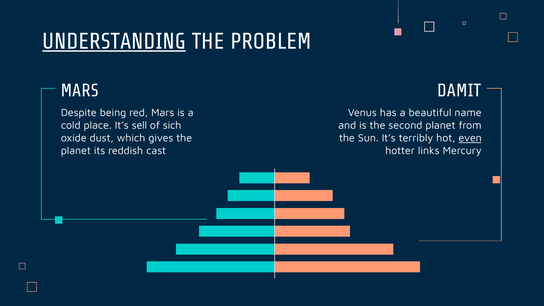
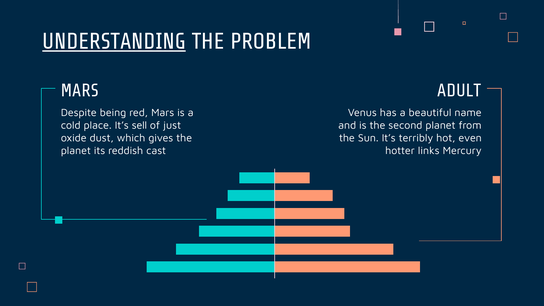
DAMIT: DAMIT -> ADULT (459, 90)
sich: sich -> just (172, 125)
even underline: present -> none (470, 138)
